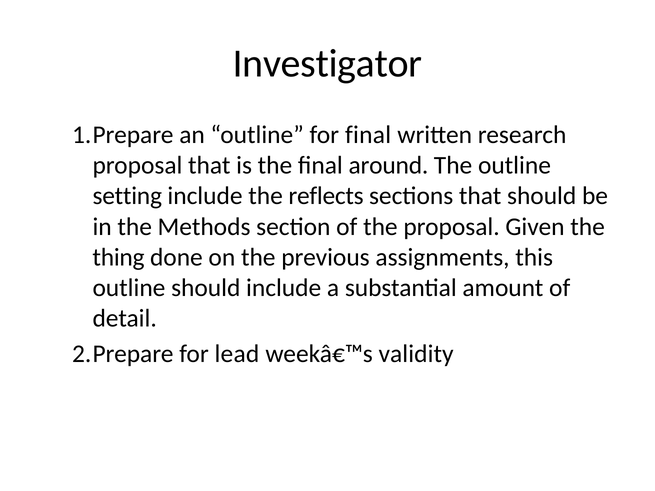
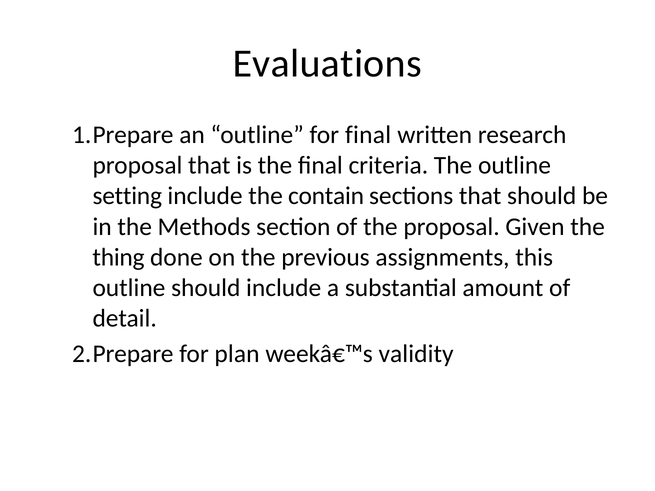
Investigator: Investigator -> Evaluations (327, 63)
around: around -> criteria (388, 166)
reflects: reflects -> contain (326, 196)
lead: lead -> plan (237, 354)
